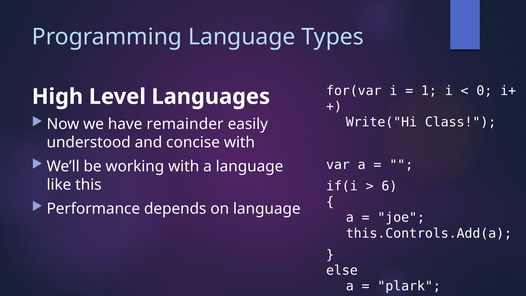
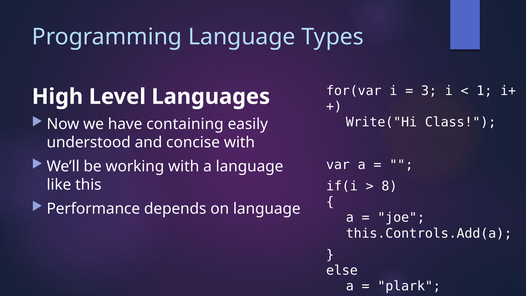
1: 1 -> 3 (429, 91)
0: 0 -> 1 (484, 91)
remainder: remainder -> containing (185, 124)
6: 6 -> 8 (389, 186)
